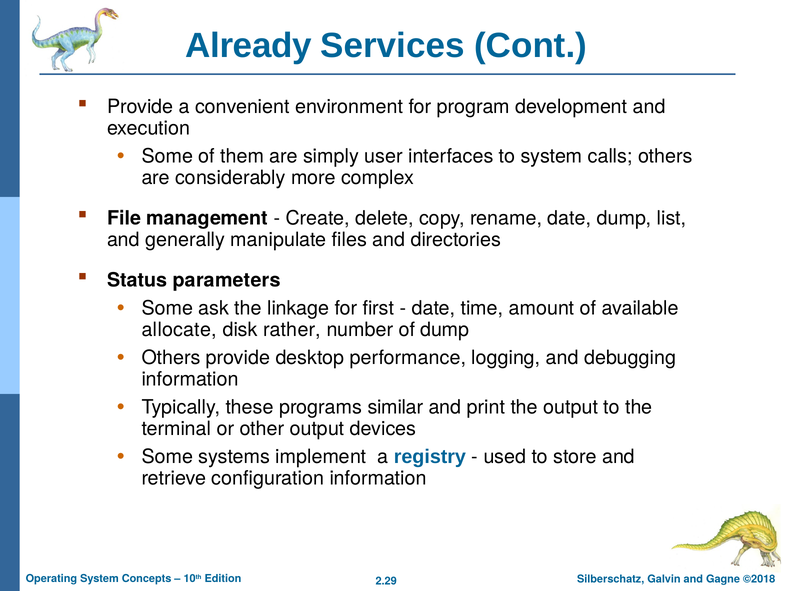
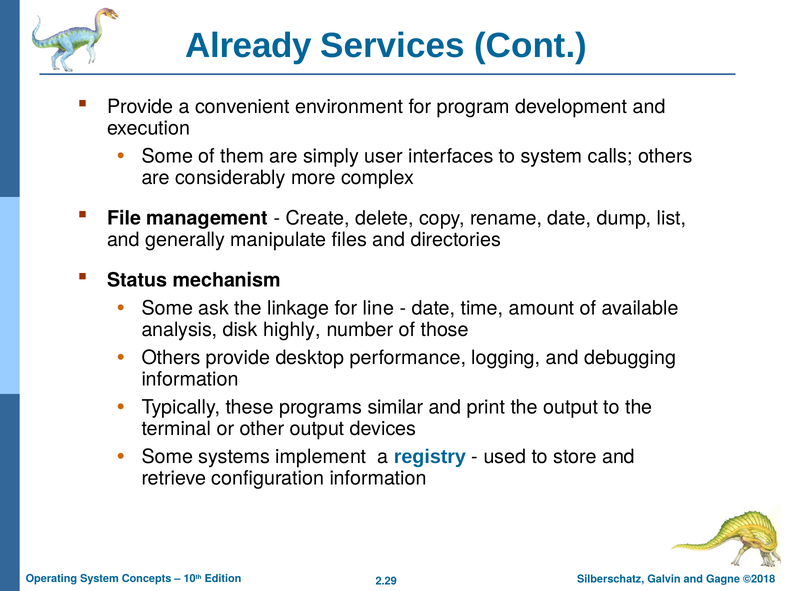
parameters: parameters -> mechanism (227, 280)
first: first -> line (378, 308)
allocate: allocate -> analysis (179, 330)
rather: rather -> highly (292, 330)
of dump: dump -> those (445, 330)
